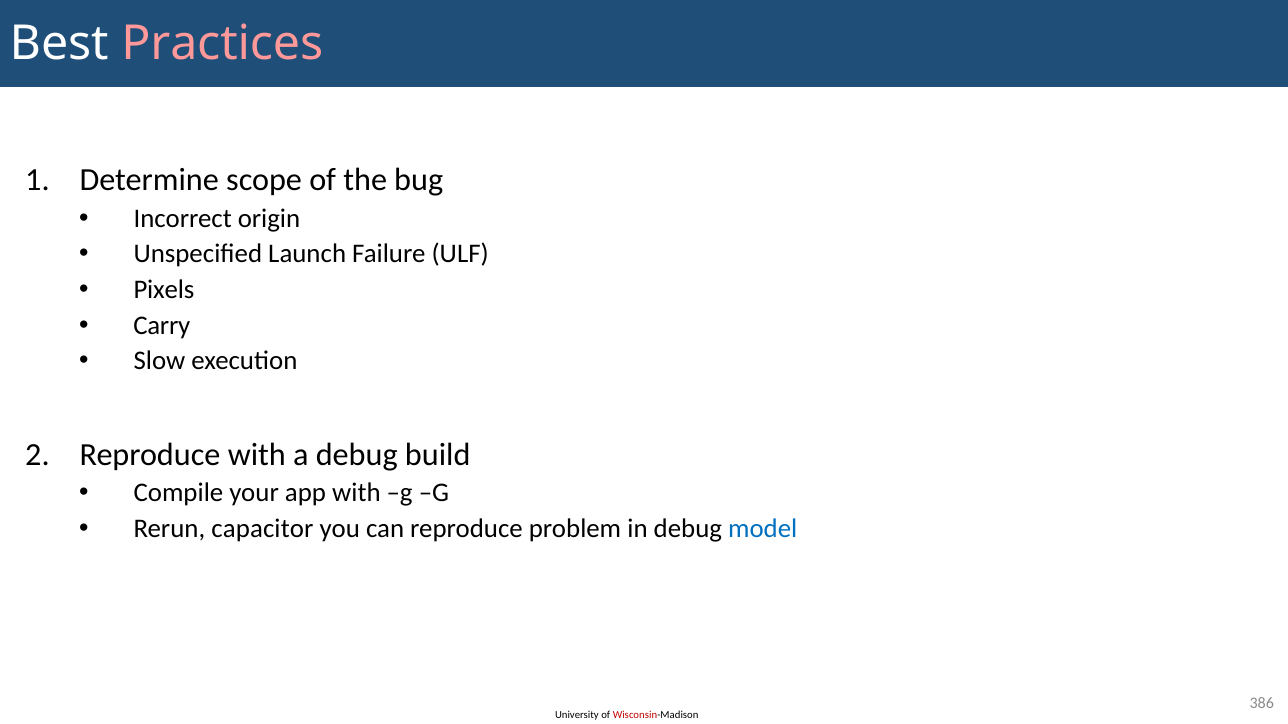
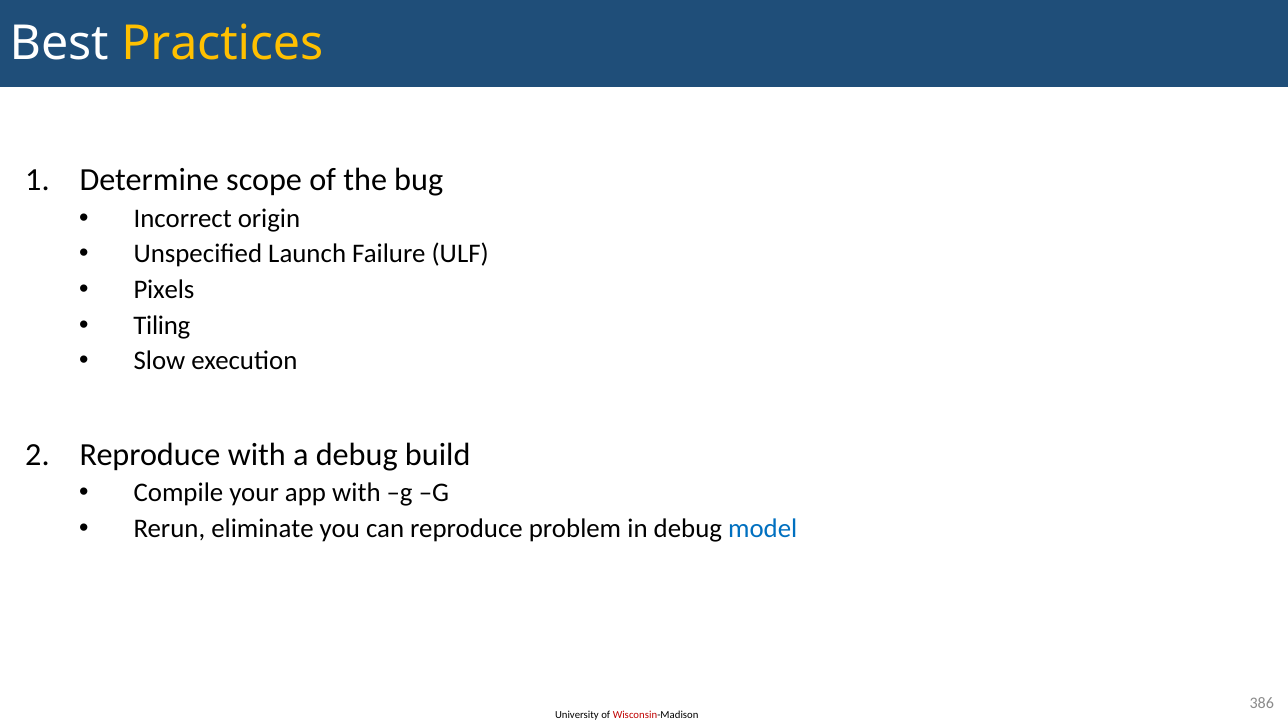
Practices colour: pink -> yellow (222, 43)
Carry: Carry -> Tiling (162, 326)
capacitor: capacitor -> eliminate (262, 529)
